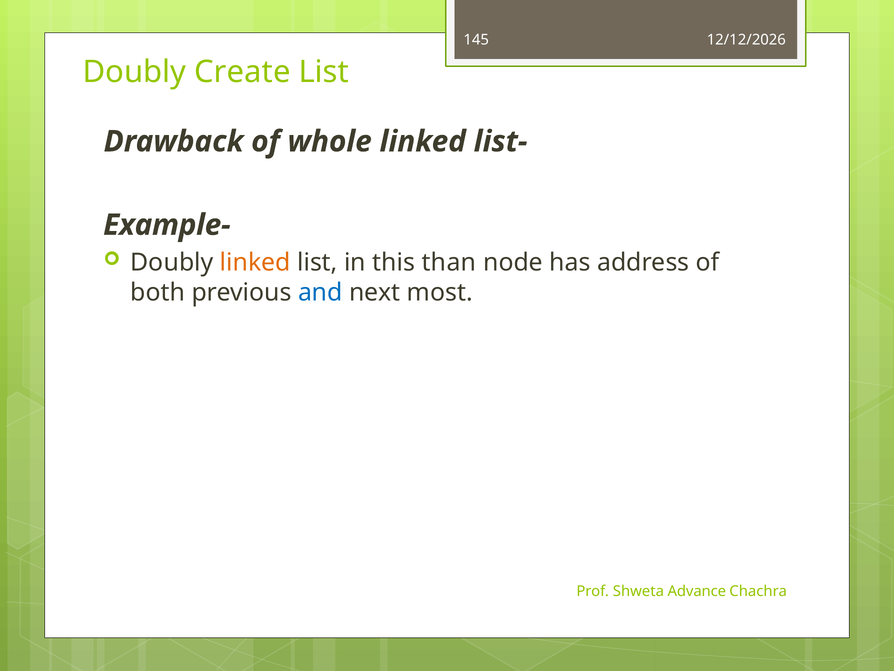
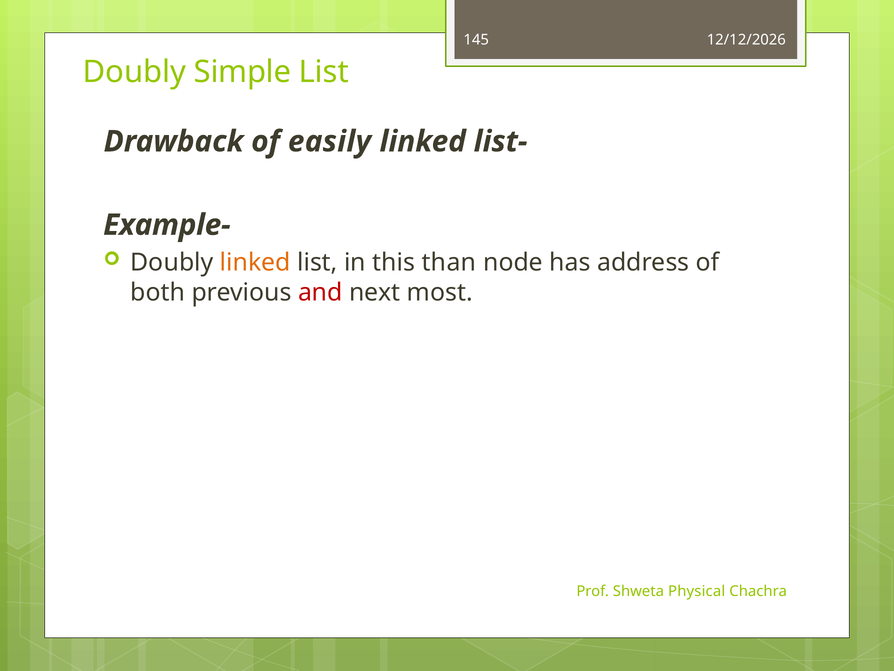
Create: Create -> Simple (243, 72)
whole: whole -> easily (330, 141)
and colour: blue -> red (320, 292)
Advance: Advance -> Physical (697, 591)
